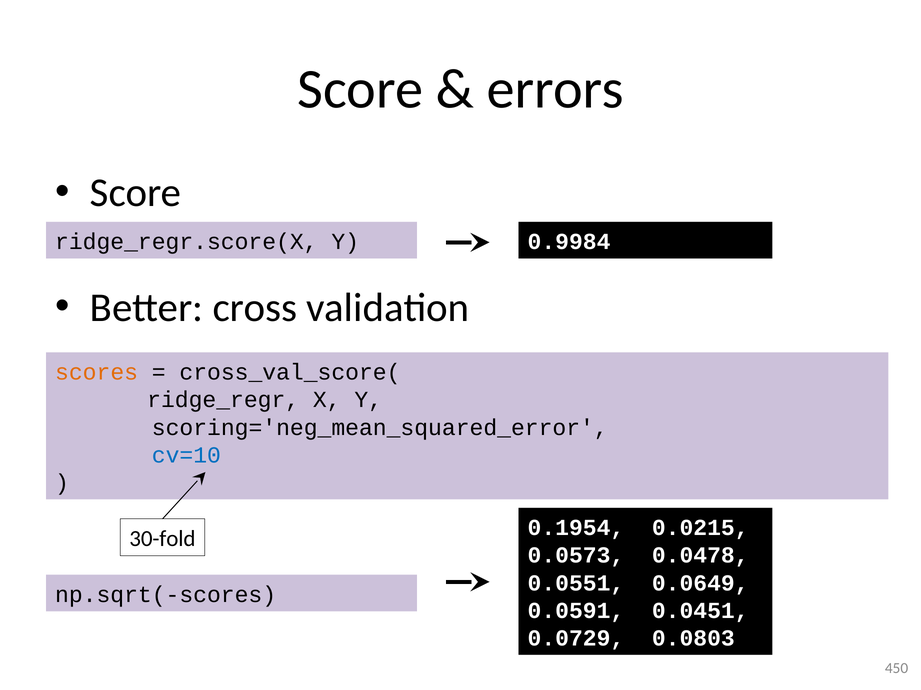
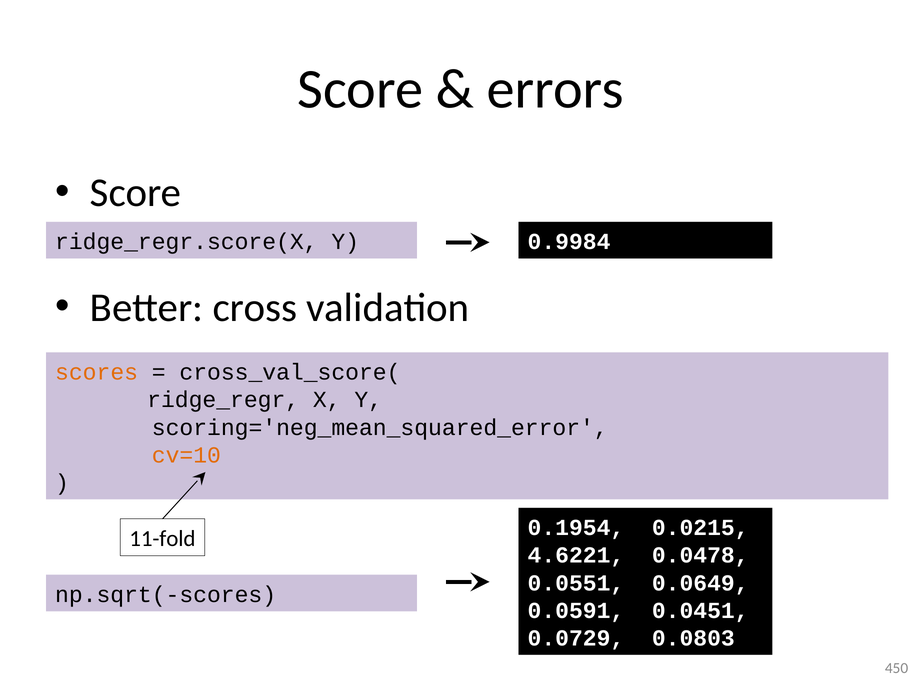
cv=10 colour: blue -> orange (186, 456)
30-fold: 30-fold -> 11-fold (162, 539)
0.0573: 0.0573 -> 4.6221 (576, 556)
